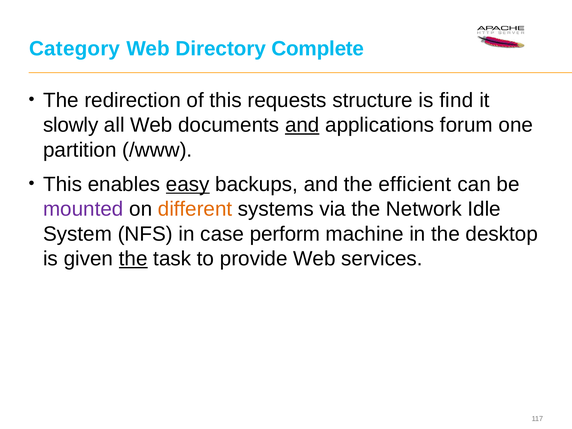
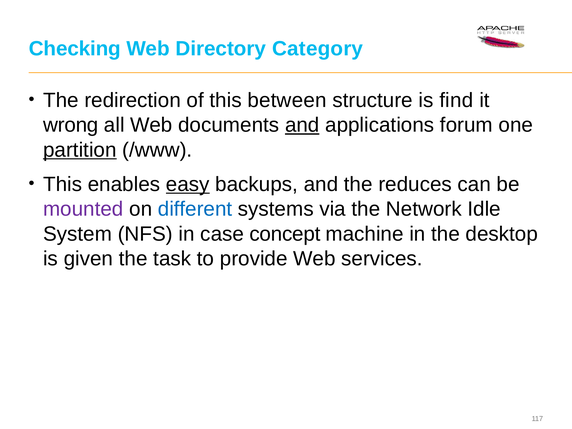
Category: Category -> Checking (75, 49)
Complete: Complete -> Category (318, 49)
requests: requests -> between (287, 100)
slowly: slowly -> wrong (71, 125)
partition underline: none -> present (80, 150)
efficient: efficient -> reduces (415, 184)
different colour: orange -> blue (195, 209)
perform: perform -> concept (285, 234)
the underline: present -> none (133, 259)
